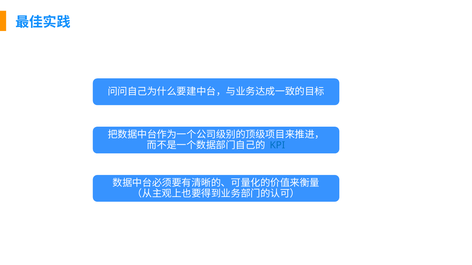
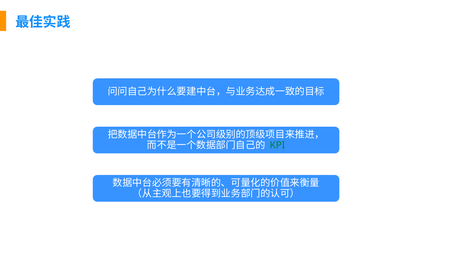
KPI colour: blue -> green (277, 146)
